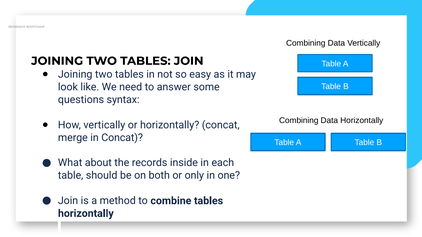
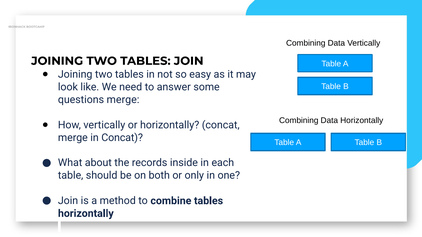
questions syntax: syntax -> merge (123, 100)
